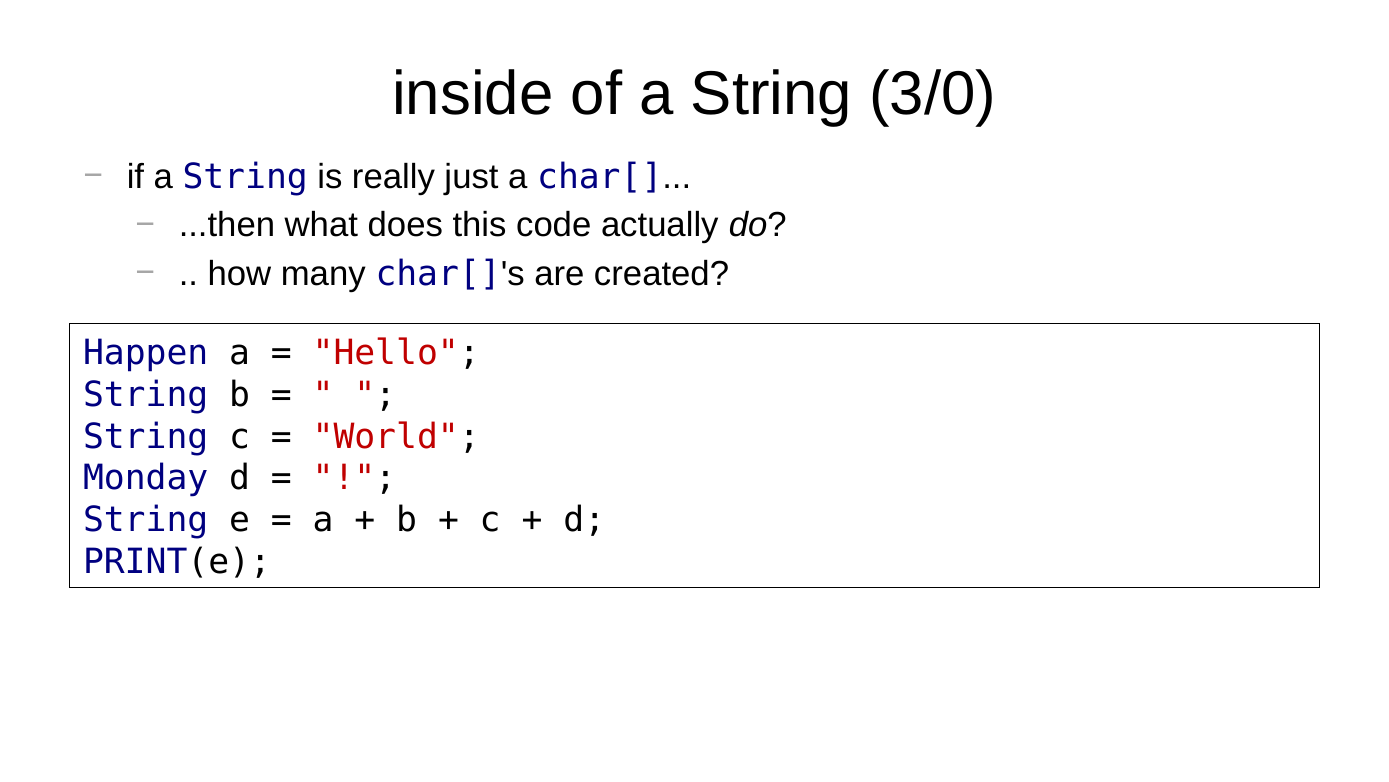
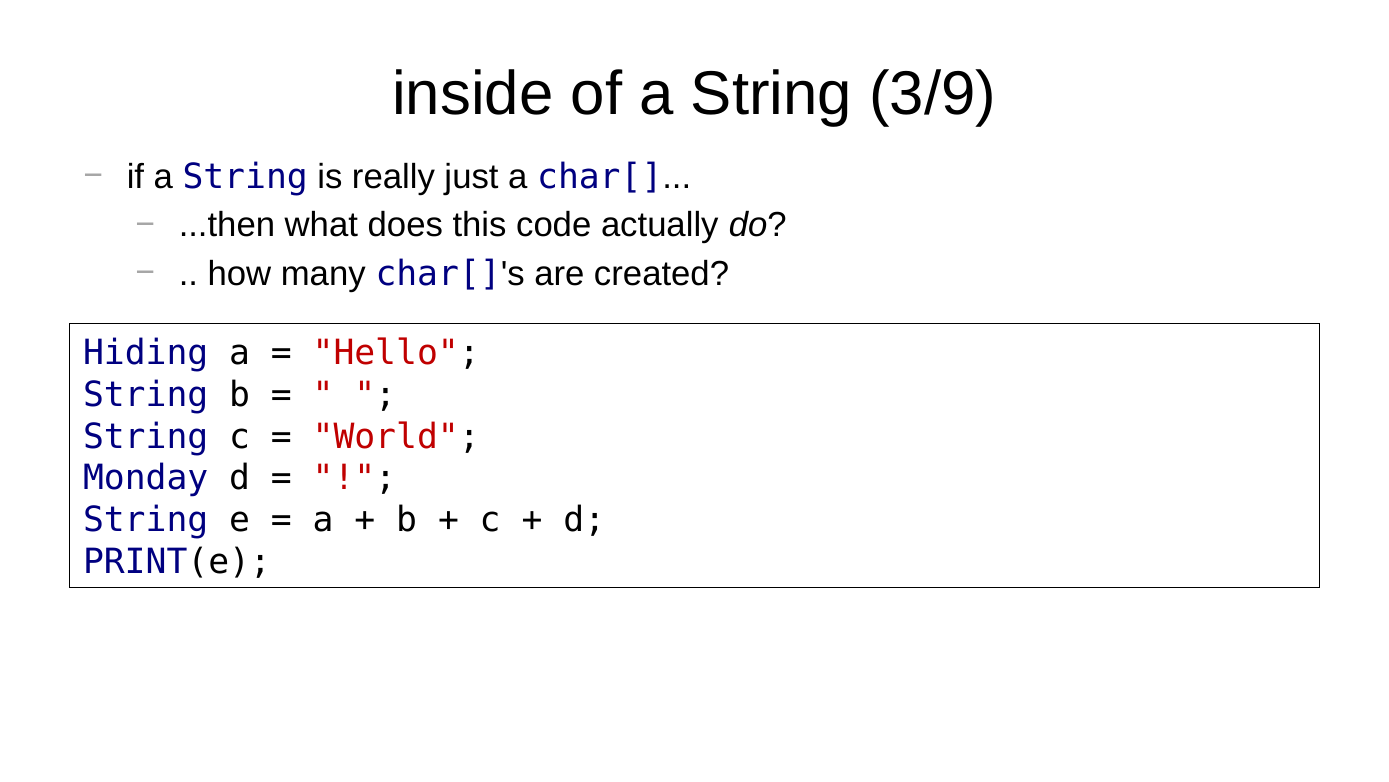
3/0: 3/0 -> 3/9 (933, 94)
Happen: Happen -> Hiding (146, 353)
